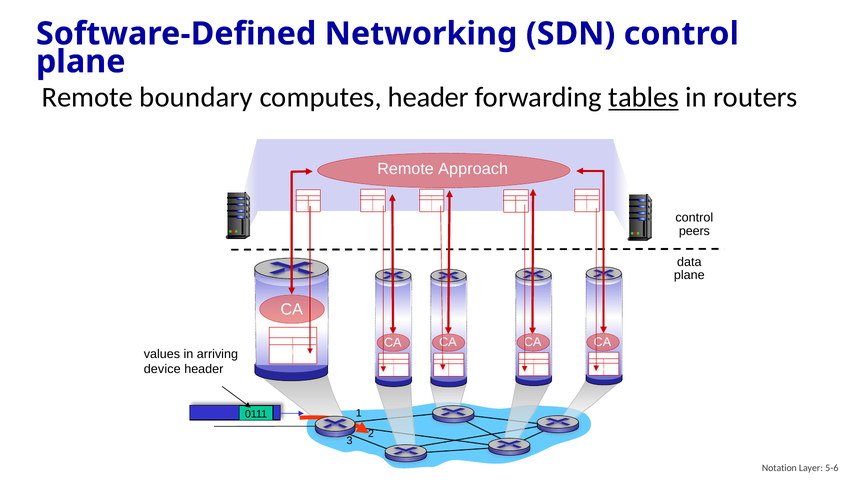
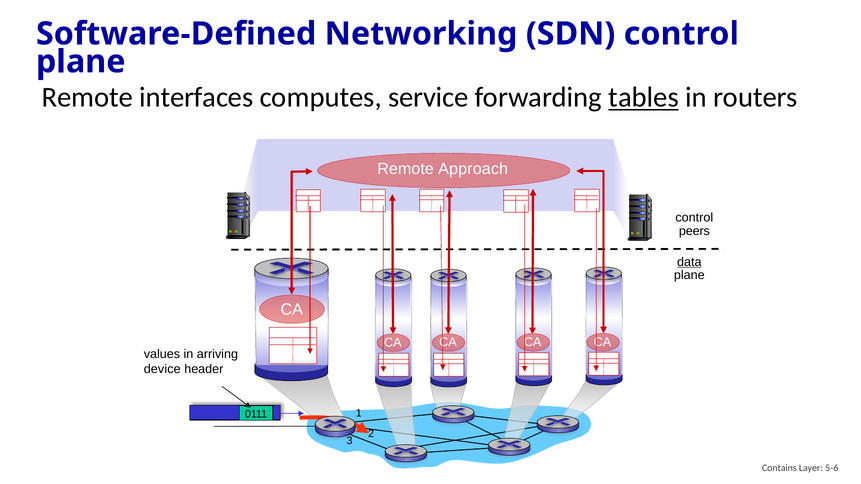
boundary: boundary -> interfaces (196, 98)
computes header: header -> service (428, 98)
data underline: none -> present (689, 262)
Notation: Notation -> Contains (779, 468)
